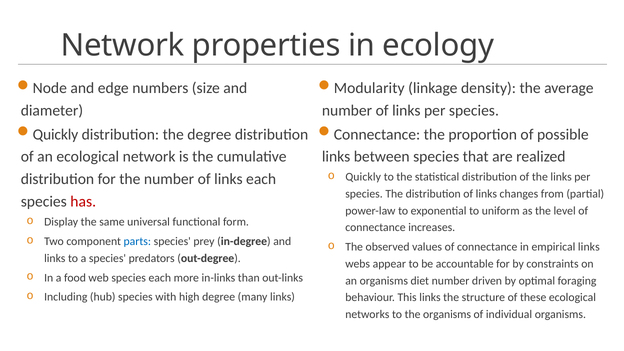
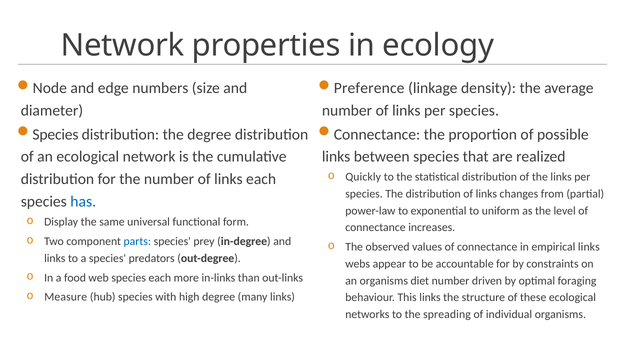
Modularity: Modularity -> Preference (369, 88)
Quickly: Quickly -> Species (55, 134)
has colour: red -> blue (83, 202)
Including: Including -> Measure (66, 297)
the organisms: organisms -> spreading (447, 314)
